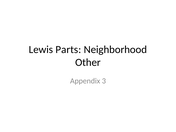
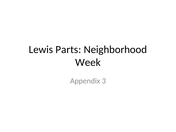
Other: Other -> Week (88, 62)
